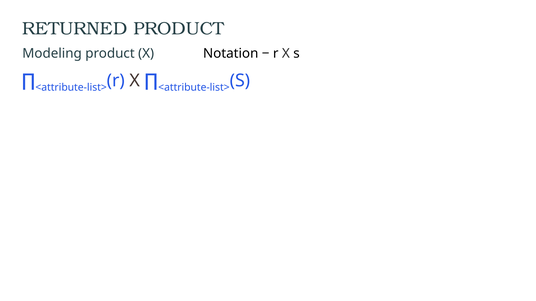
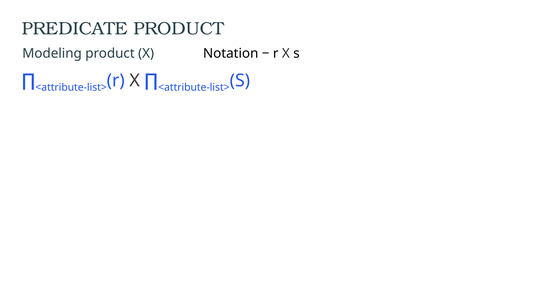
RETURNED: RETURNED -> PREDICATE (75, 29)
